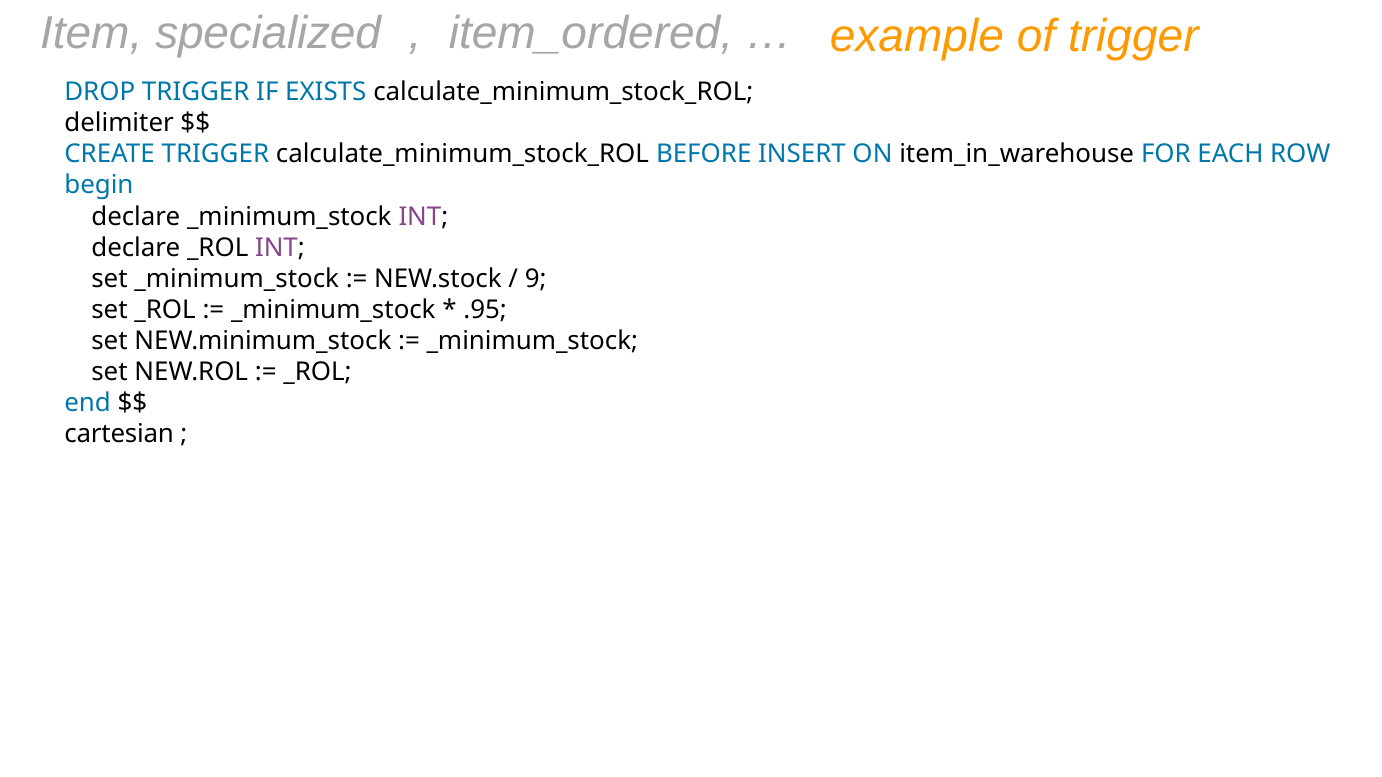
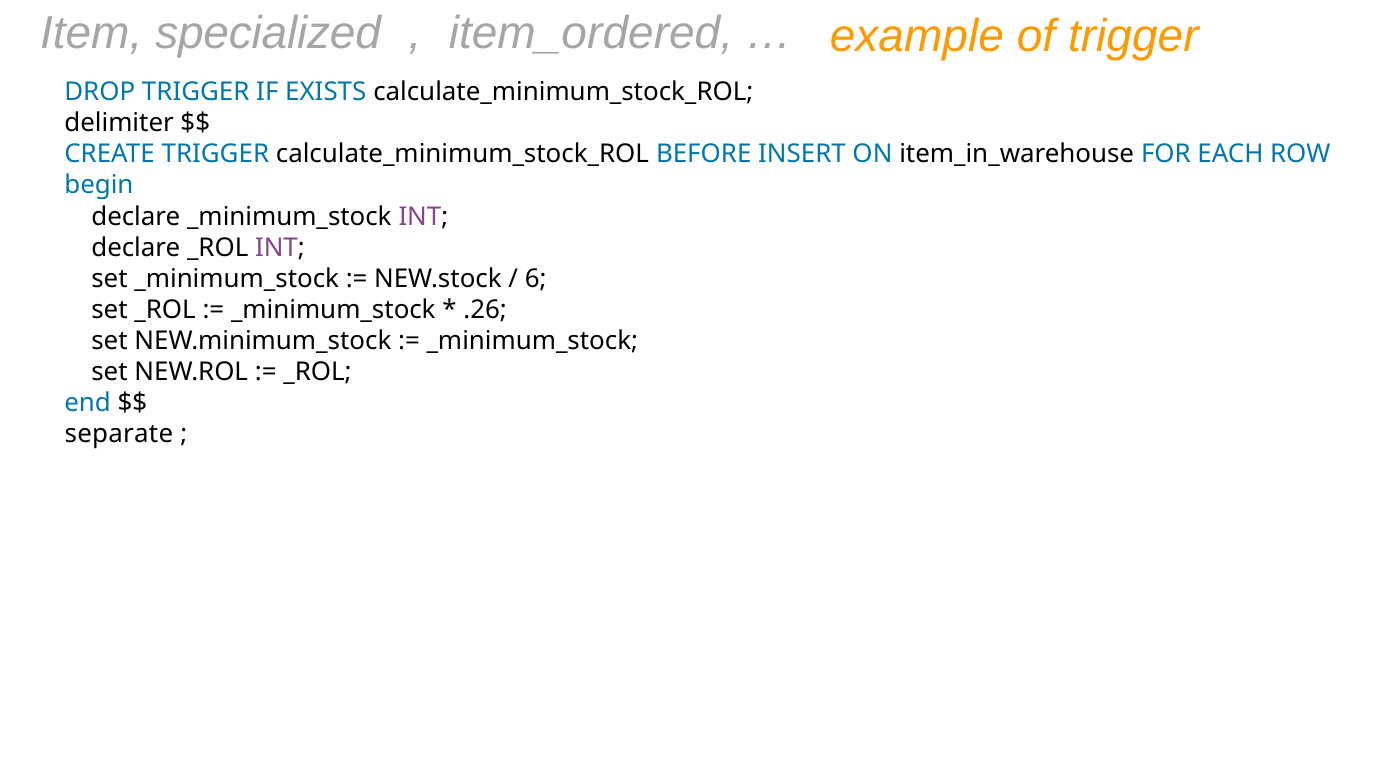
9: 9 -> 6 (536, 279)
.95: .95 -> .26 (485, 310)
cartesian: cartesian -> separate (119, 434)
